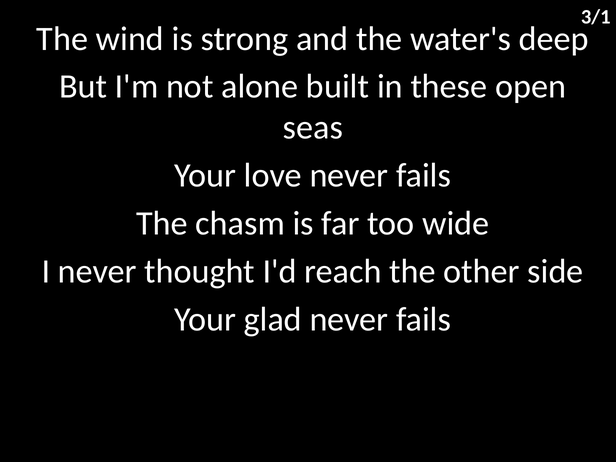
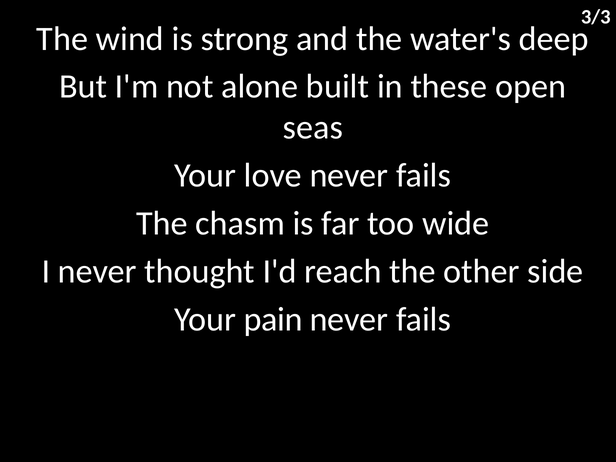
3/1: 3/1 -> 3/3 (596, 17)
glad: glad -> pain (273, 319)
